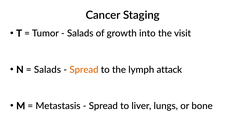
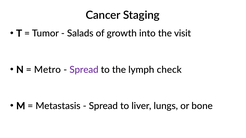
Salads: Salads -> Metro (47, 70)
Spread colour: orange -> purple (84, 70)
attack: attack -> check (169, 70)
